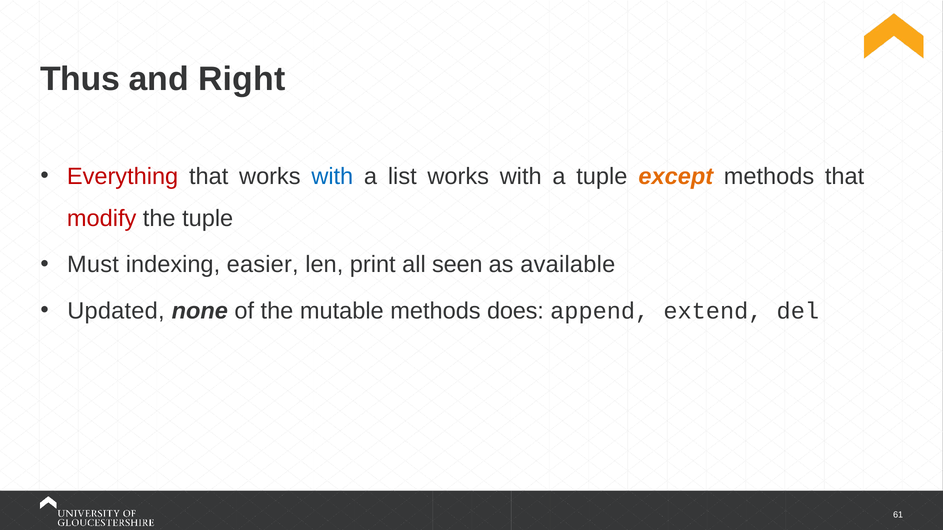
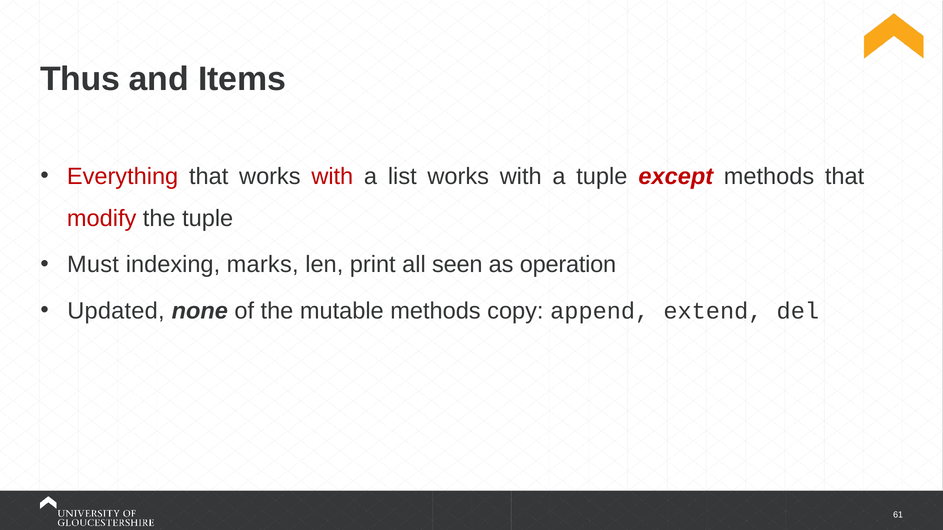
Right: Right -> Items (242, 79)
with colour: blue -> red (332, 176)
except colour: orange -> red (676, 176)
easier: easier -> marks (263, 265)
available: available -> operation (568, 265)
does: does -> copy (515, 311)
